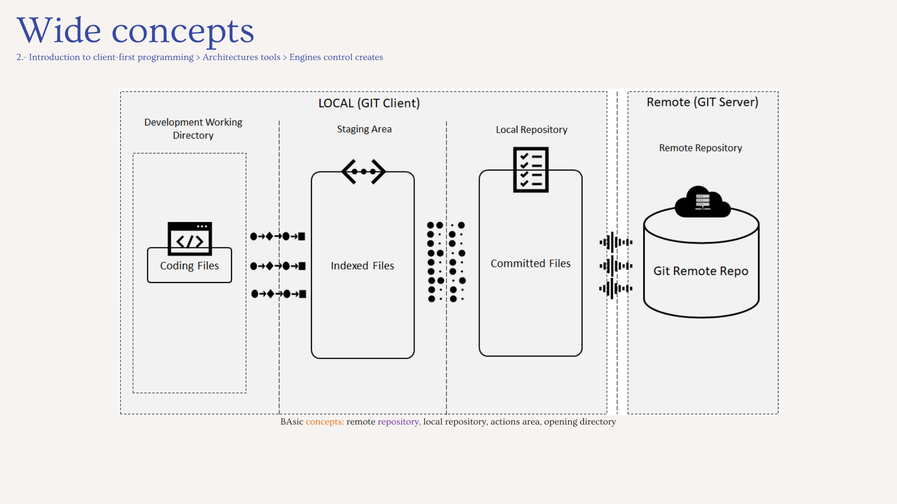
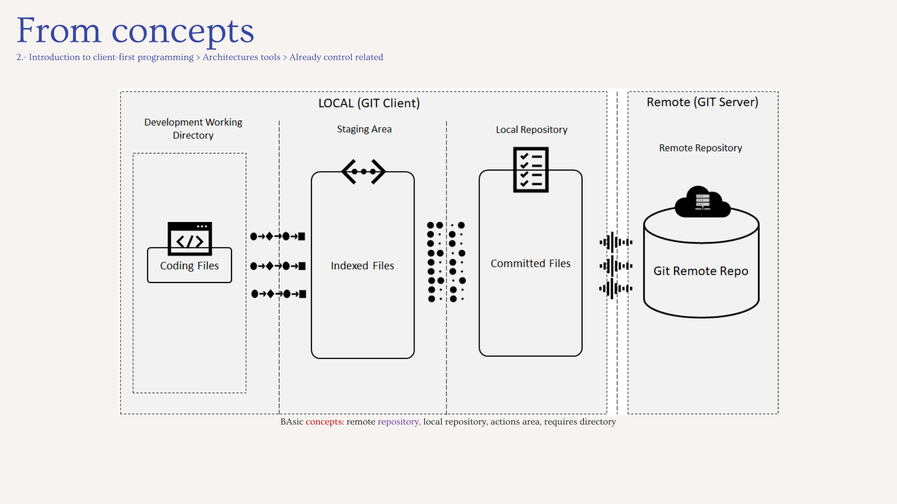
Wide: Wide -> From (59, 30)
Engines: Engines -> Already (305, 57)
creates: creates -> related (369, 57)
concepts colour: orange -> red (325, 422)
opening: opening -> requires (561, 422)
